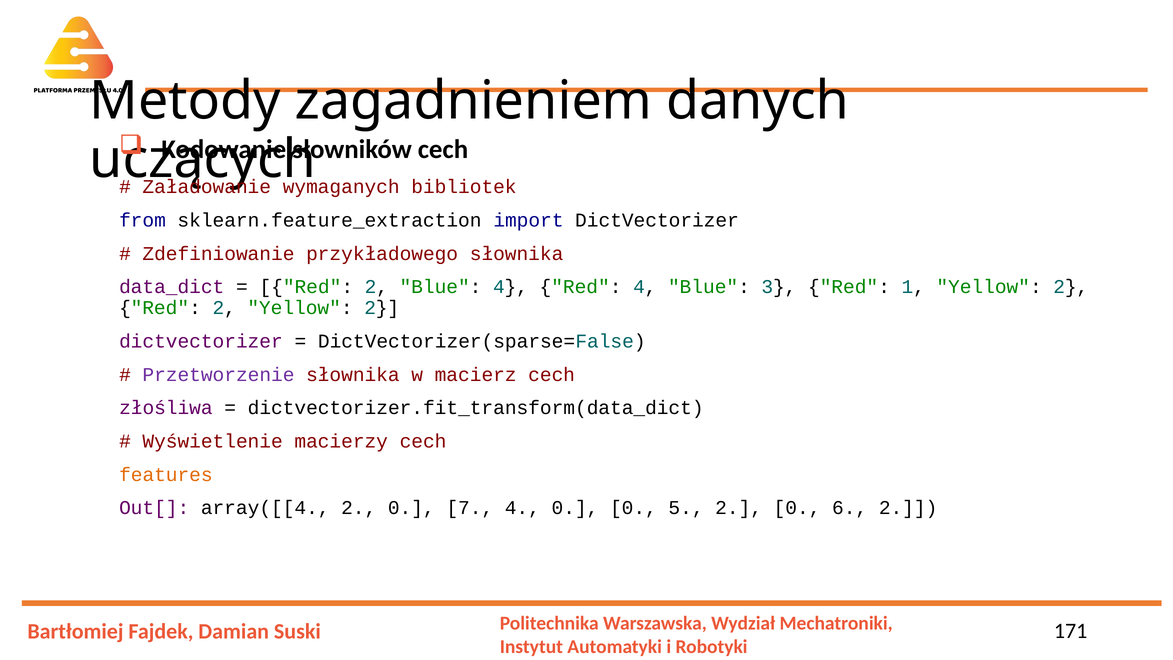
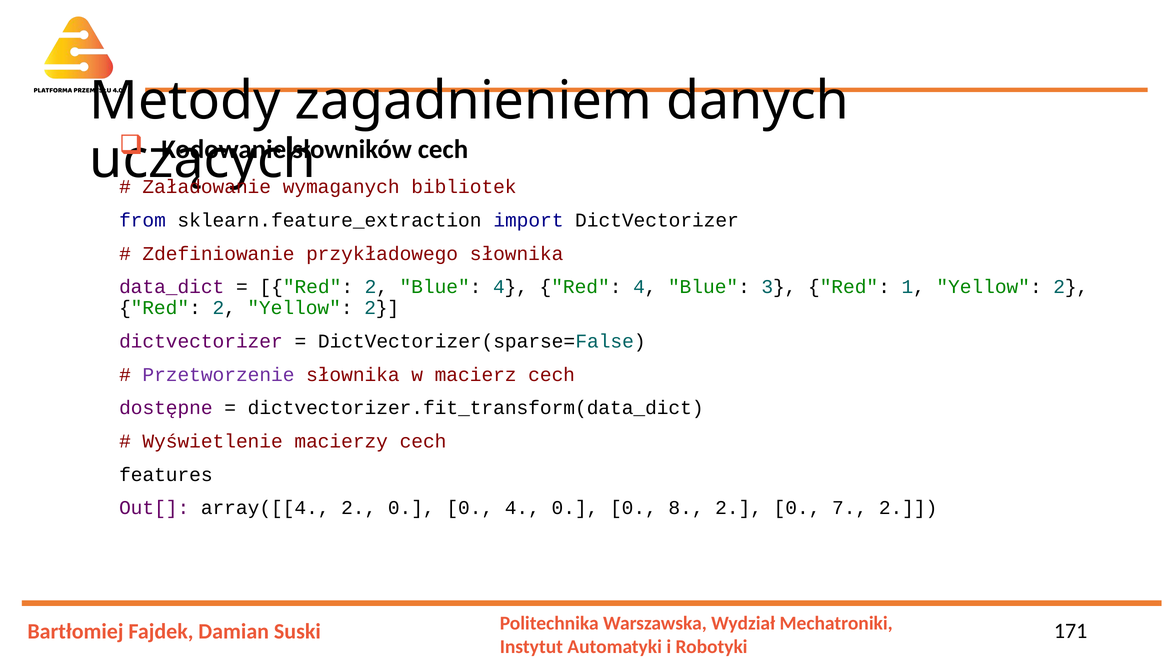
złośliwa: złośliwa -> dostępne (166, 408)
features colour: orange -> black (166, 475)
2 0 7: 7 -> 0 (470, 508)
5: 5 -> 8 (686, 508)
6: 6 -> 7 (850, 508)
